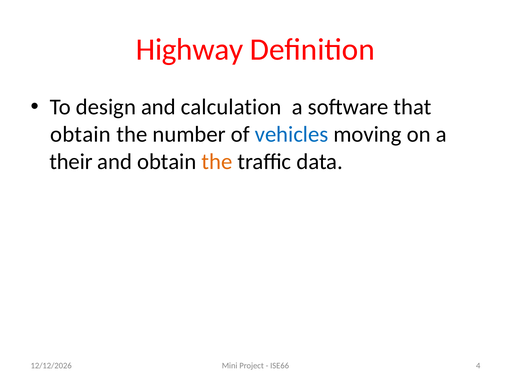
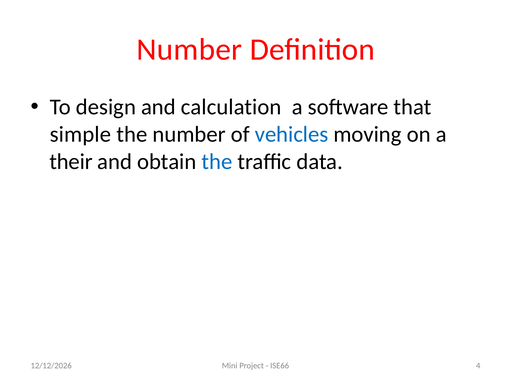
Highway: Highway -> Number (189, 49)
obtain: obtain -> simple (81, 134)
the colour: orange -> blue (217, 162)
